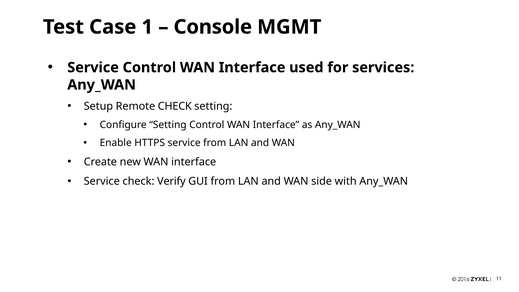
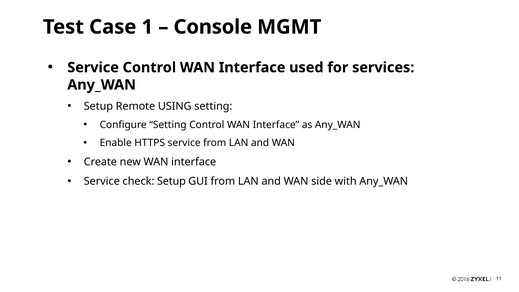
Remote CHECK: CHECK -> USING (175, 106)
check Verify: Verify -> Setup (171, 181)
